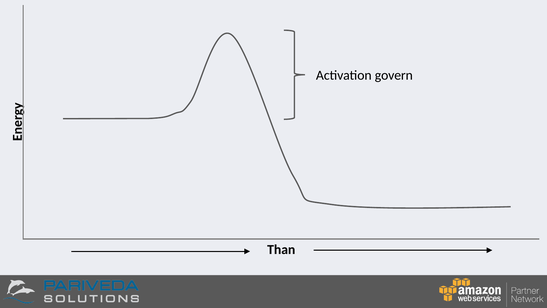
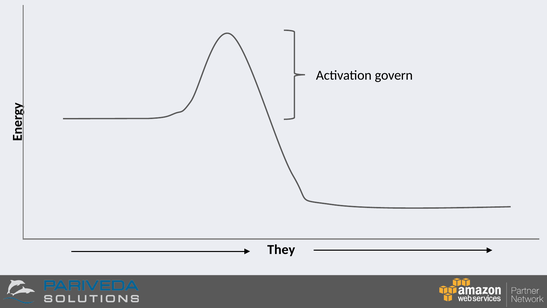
Than: Than -> They (281, 249)
